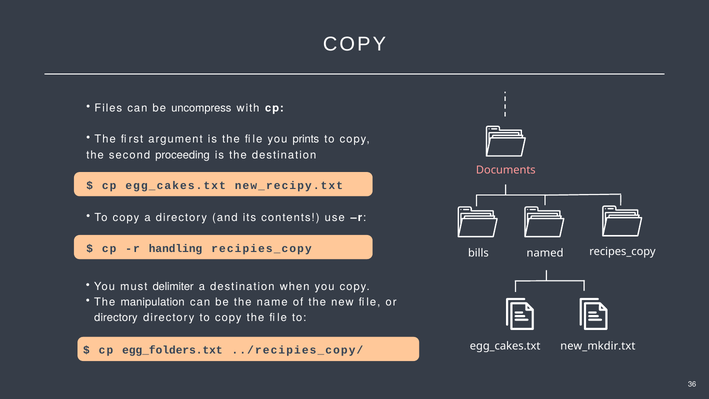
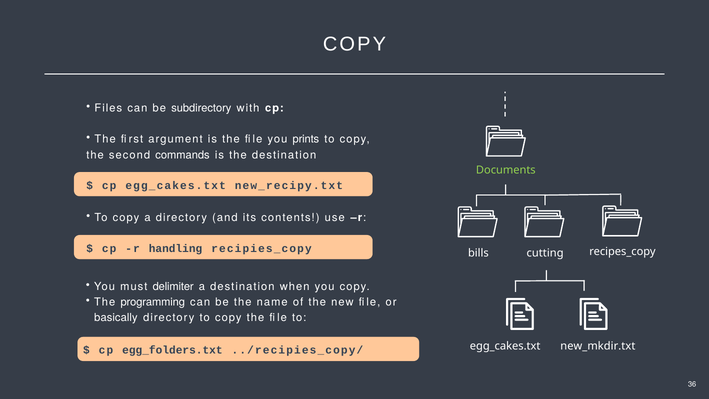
uncompress: uncompress -> subdirectory (201, 108)
proceeding: proceeding -> commands (183, 155)
Documents colour: pink -> light green (506, 170)
named: named -> cutting (545, 253)
manipulation: manipulation -> programming (153, 302)
directory: directory -> basically (116, 318)
